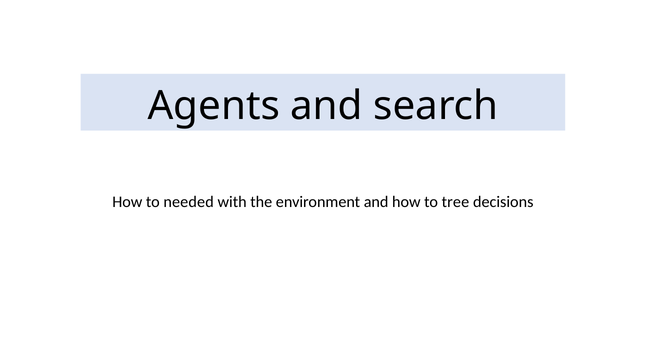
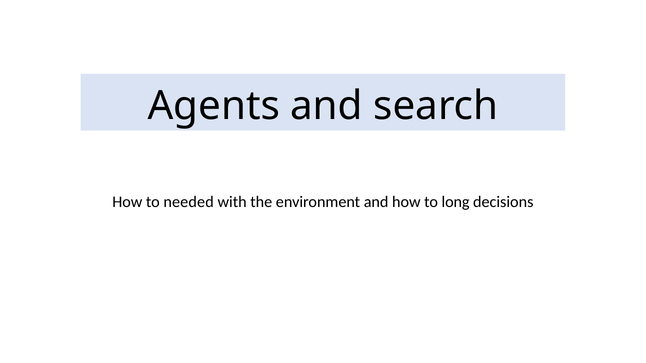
tree: tree -> long (456, 202)
